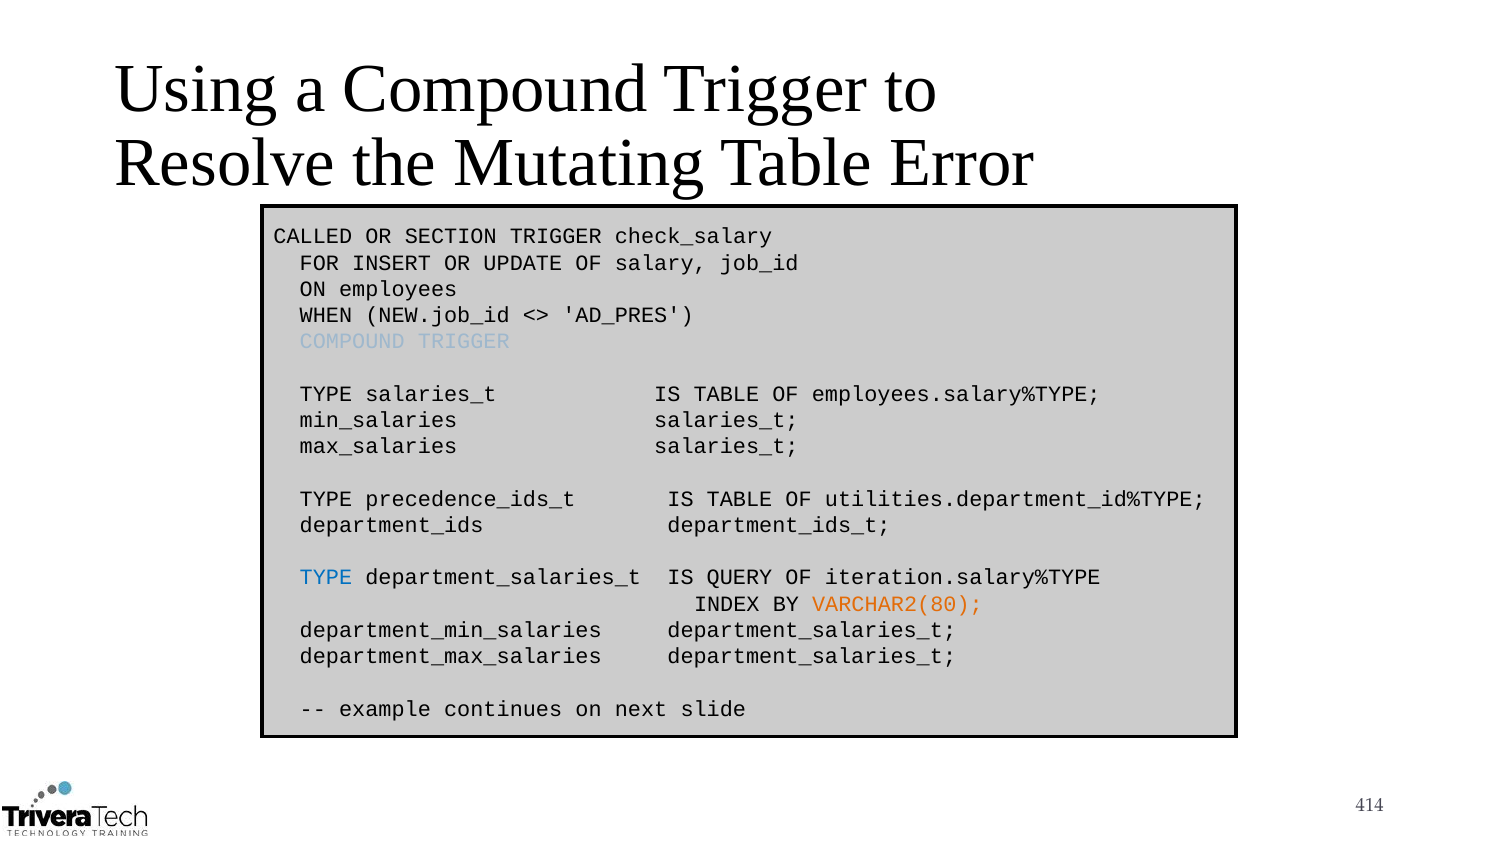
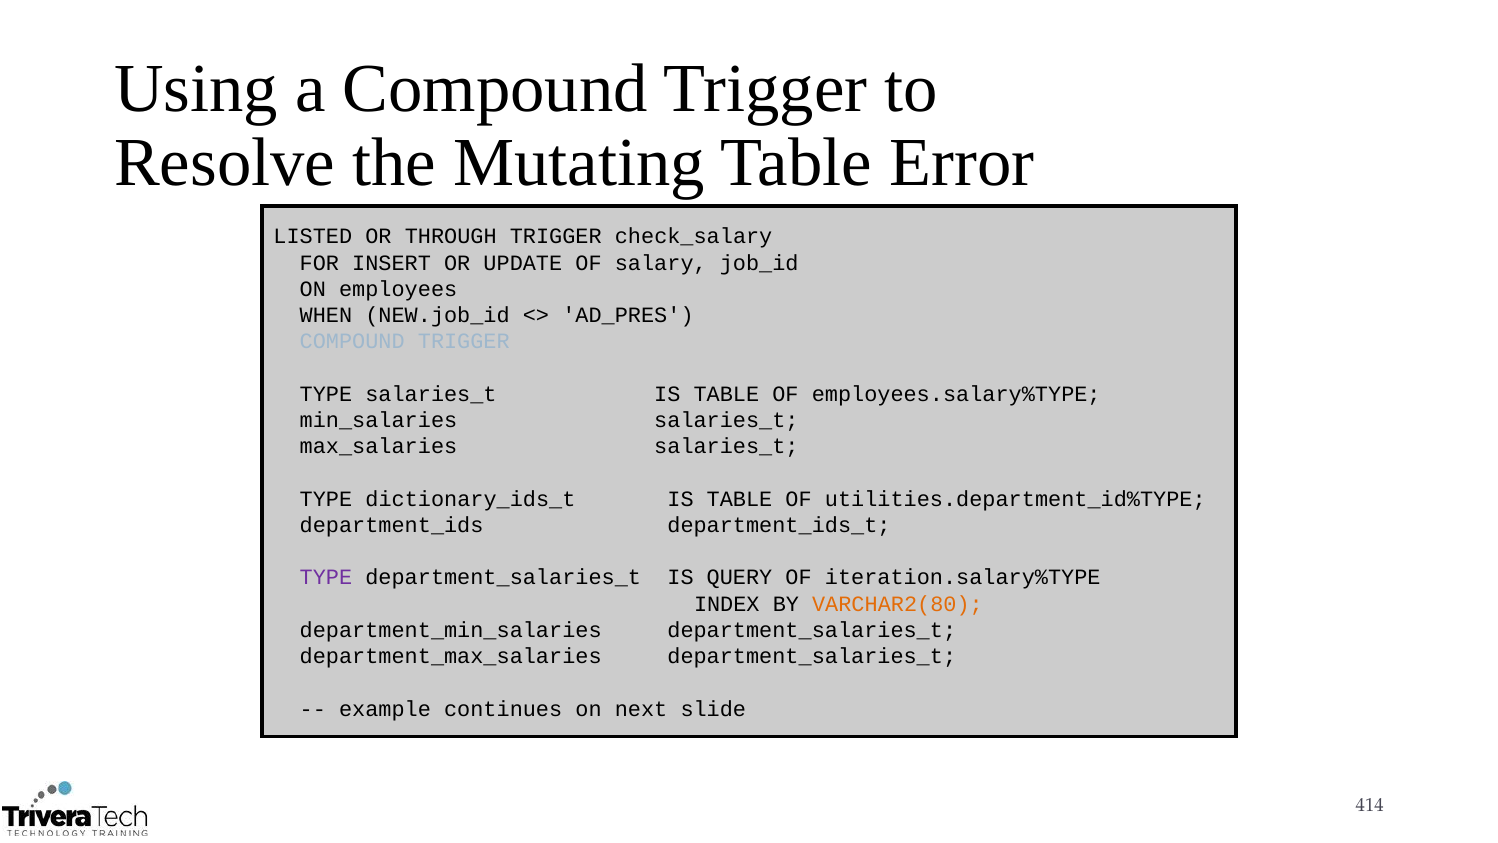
CALLED: CALLED -> LISTED (313, 236)
SECTION: SECTION -> THROUGH (451, 236)
precedence_ids_t: precedence_ids_t -> dictionary_ids_t (470, 499)
TYPE colour: blue -> purple (326, 577)
